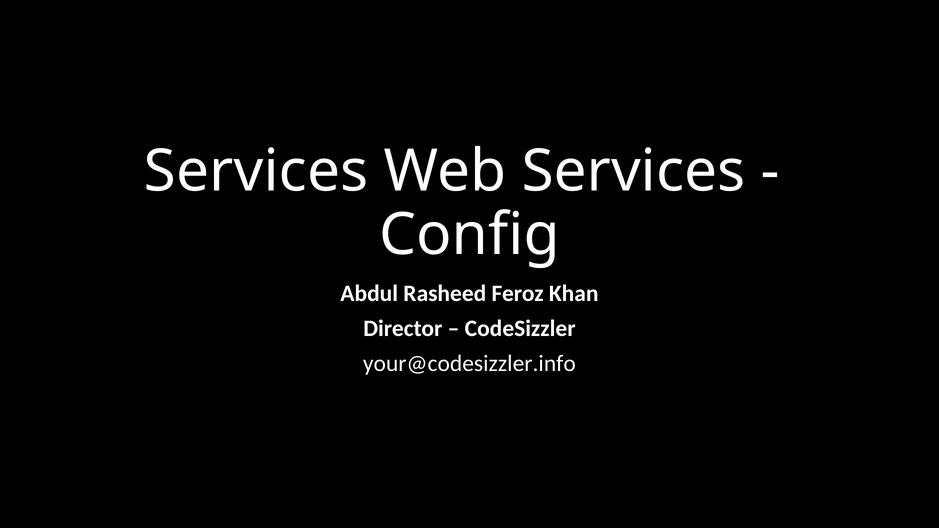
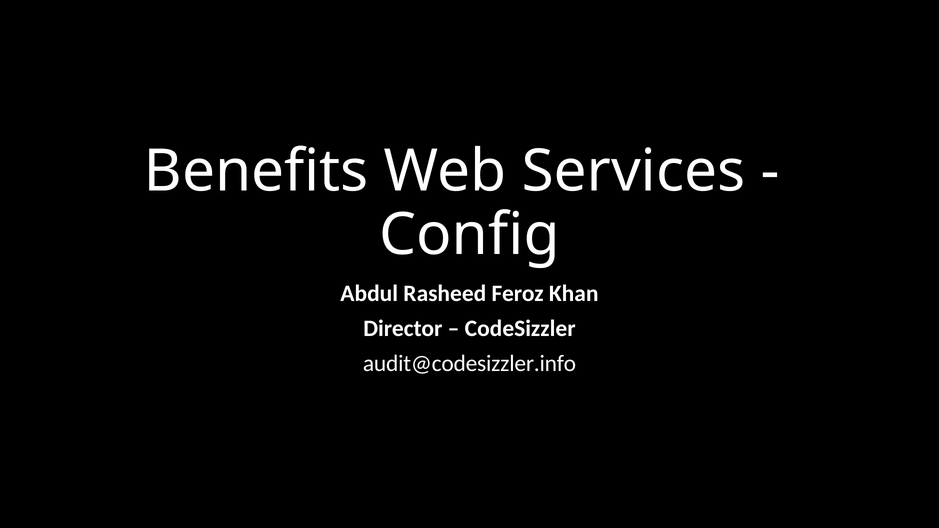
Services: Services -> Benefits (256, 171)
your@codesizzler.info: your@codesizzler.info -> audit@codesizzler.info (470, 364)
